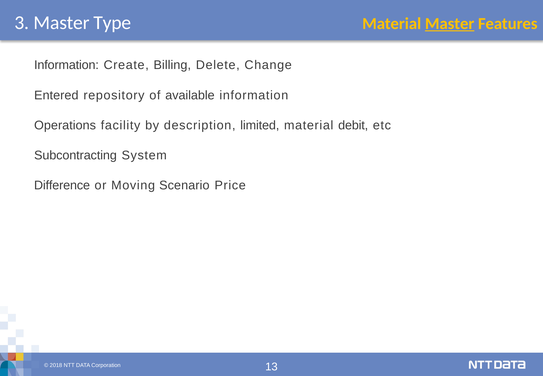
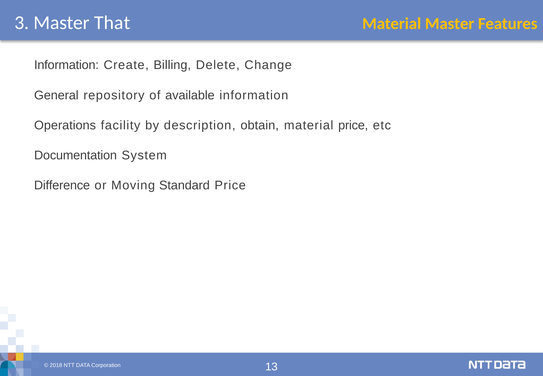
Type: Type -> That (112, 23)
Master underline: present -> none (450, 24)
Entered: Entered -> General (56, 95)
limited: limited -> obtain (260, 125)
material debit: debit -> price (353, 125)
Subcontracting: Subcontracting -> Documentation (76, 155)
Scenario: Scenario -> Standard (184, 185)
